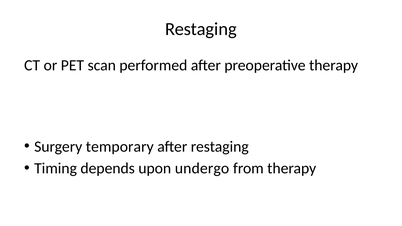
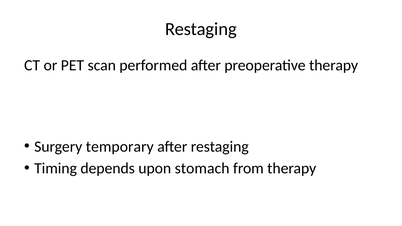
undergo: undergo -> stomach (202, 169)
